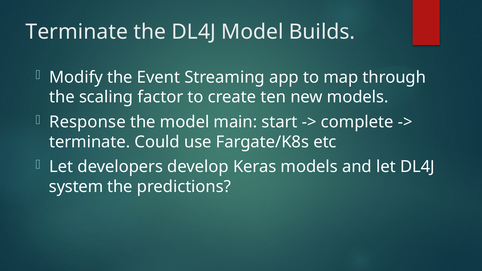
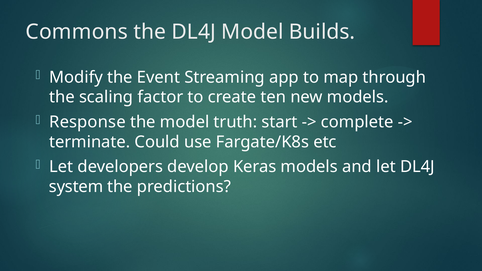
Terminate: Terminate -> Commons (77, 32)
main: main -> truth (235, 122)
